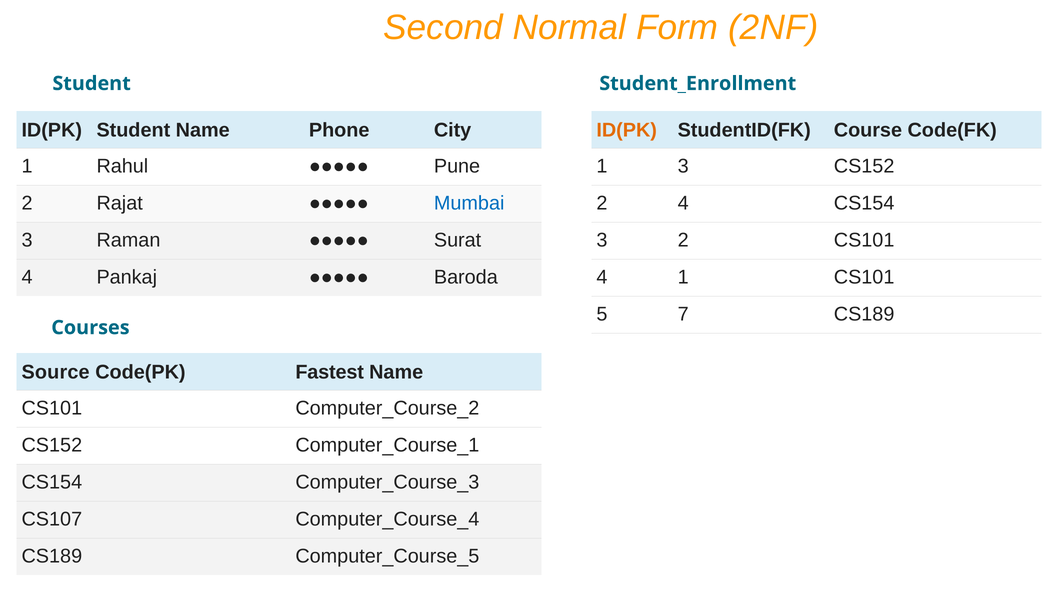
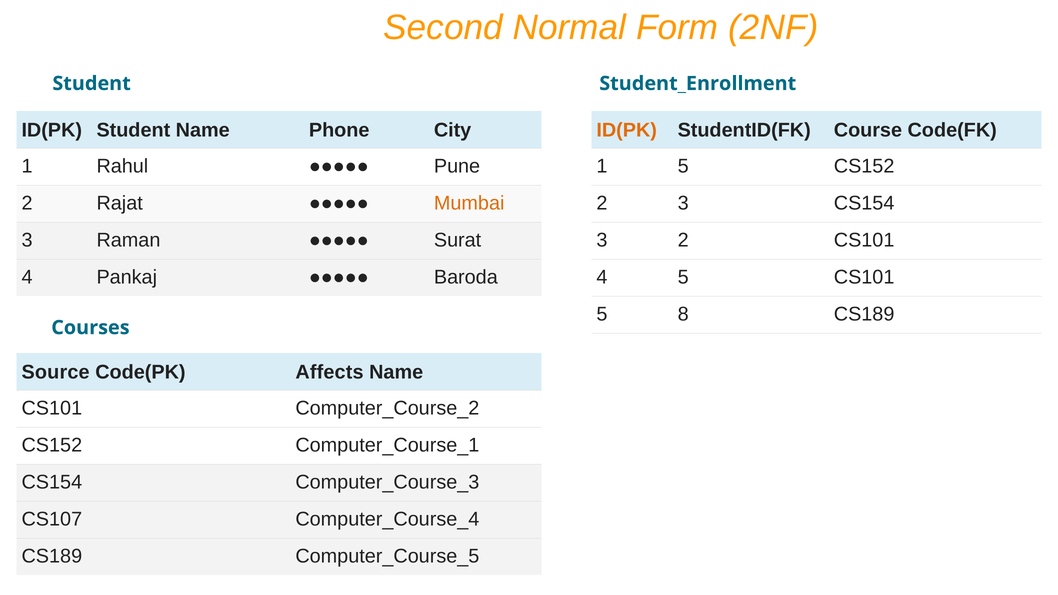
1 3: 3 -> 5 (683, 166)
Mumbai colour: blue -> orange (469, 203)
2 4: 4 -> 3 (683, 203)
4 1: 1 -> 5 (683, 277)
7: 7 -> 8 (683, 314)
Fastest: Fastest -> Affects (329, 372)
